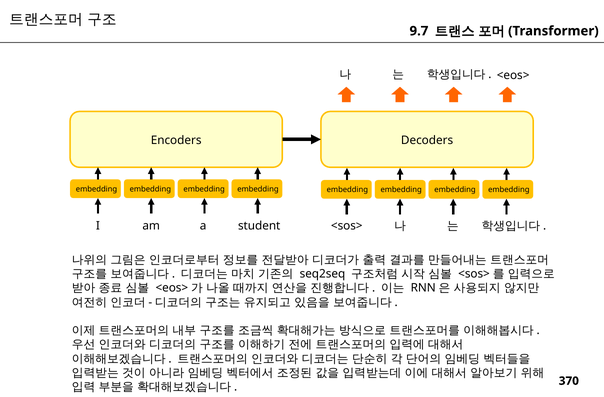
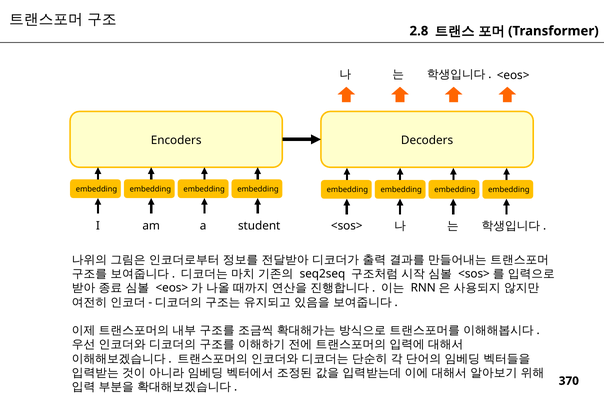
9.7: 9.7 -> 2.8 (419, 31)
